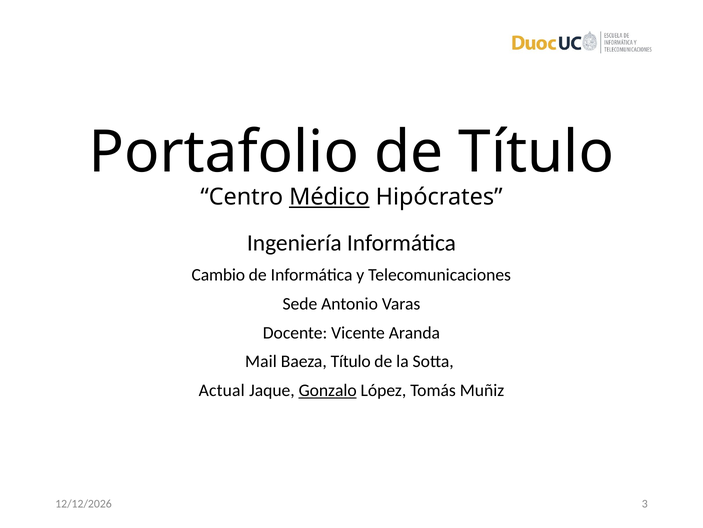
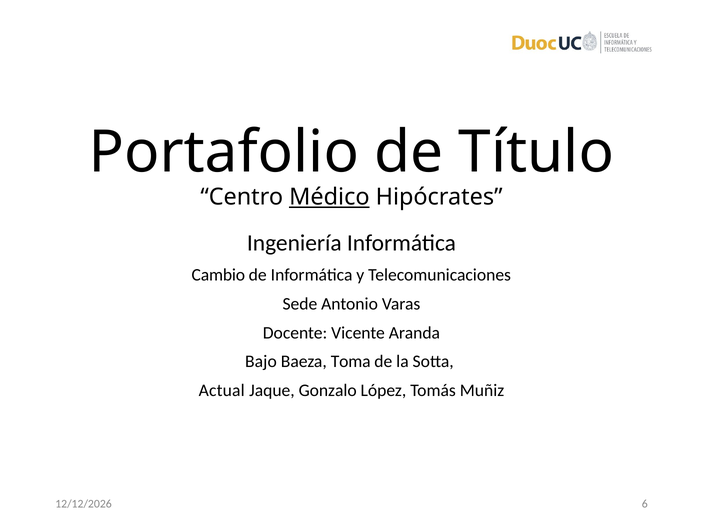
Mail: Mail -> Bajo (261, 361)
Baeza Título: Título -> Toma (351, 361)
Gonzalo underline: present -> none (328, 390)
3: 3 -> 6 (645, 503)
